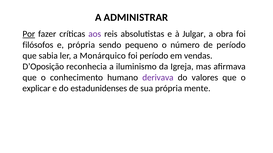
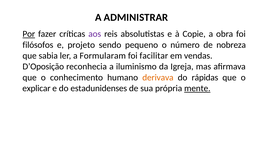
Julgar: Julgar -> Copie (194, 34)
e própria: própria -> projeto (81, 45)
de período: período -> nobreza (231, 45)
Monárquico: Monárquico -> Formularam (103, 56)
foi período: período -> facilitar (154, 56)
derivava colour: purple -> orange (158, 78)
valores: valores -> rápidas (205, 78)
mente underline: none -> present (197, 89)
